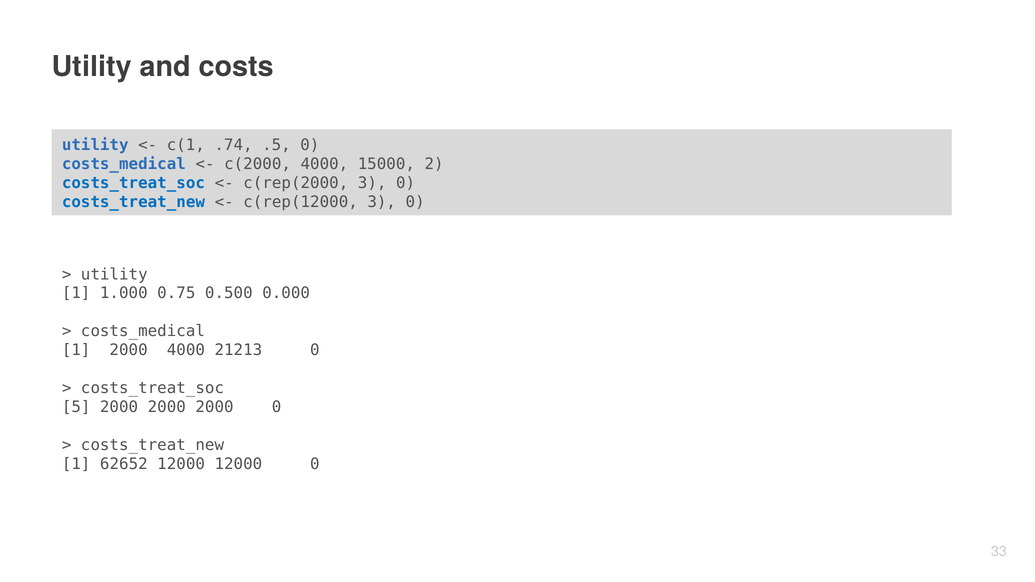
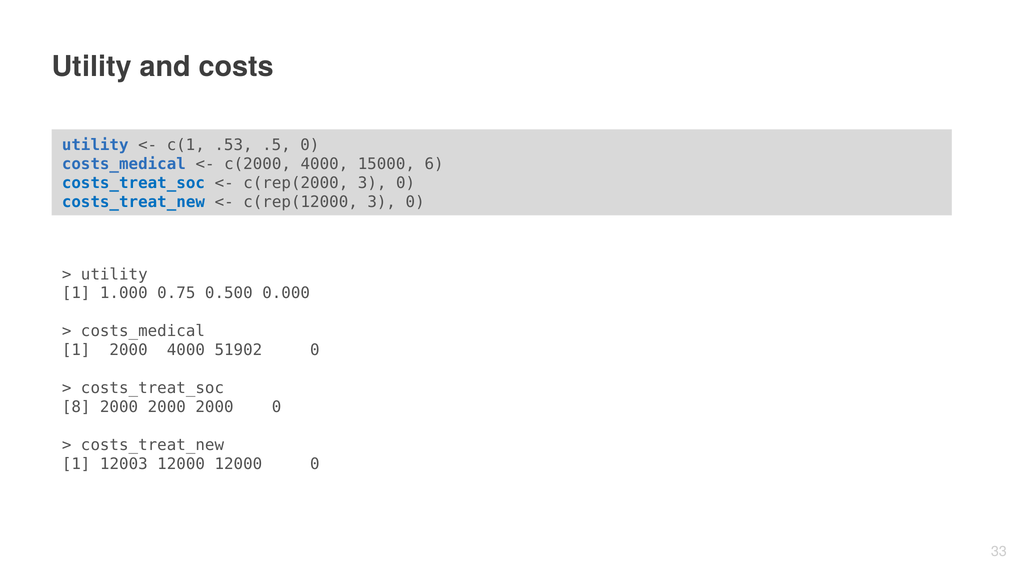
.74: .74 -> .53 (234, 145)
2: 2 -> 6 (434, 164)
21213: 21213 -> 51902 (238, 350)
5: 5 -> 8 (76, 407)
62652: 62652 -> 12003 (124, 464)
